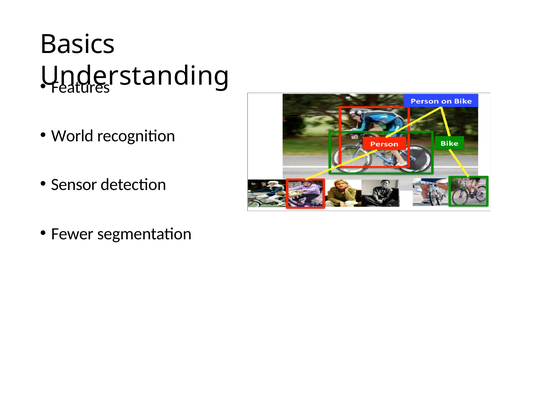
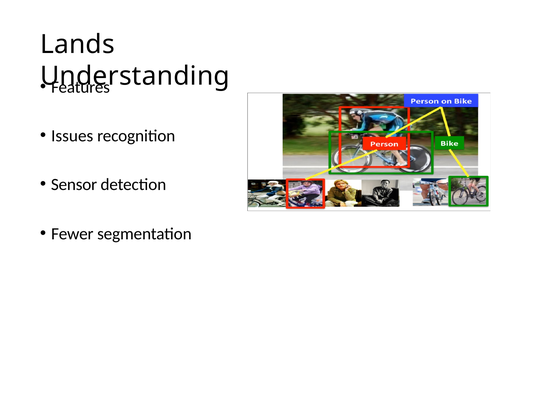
Basics: Basics -> Lands (77, 44)
World: World -> Issues (72, 136)
